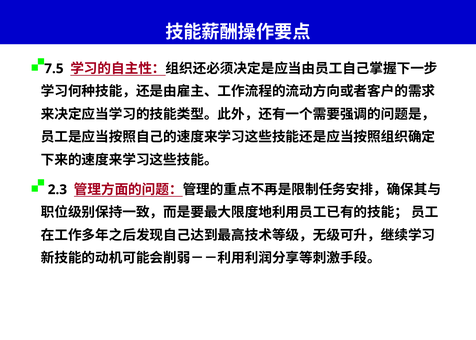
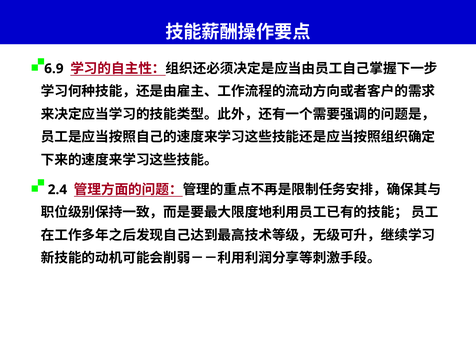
7.5: 7.5 -> 6.9 (54, 69)
2.3: 2.3 -> 2.4 (57, 190)
